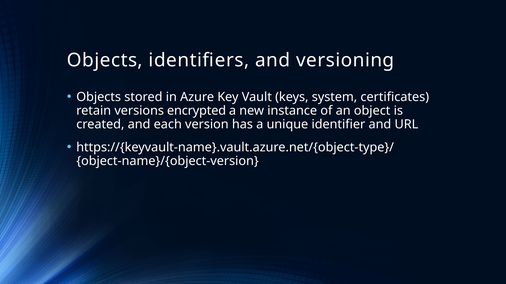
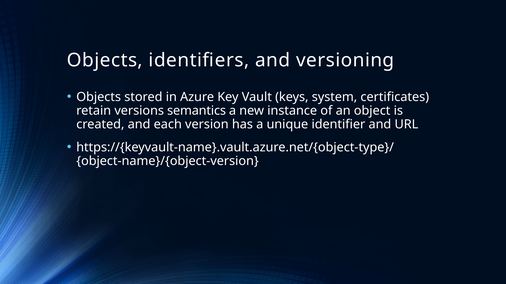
encrypted: encrypted -> semantics (197, 111)
